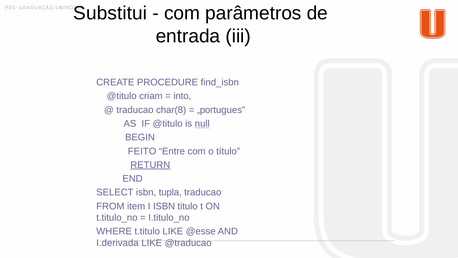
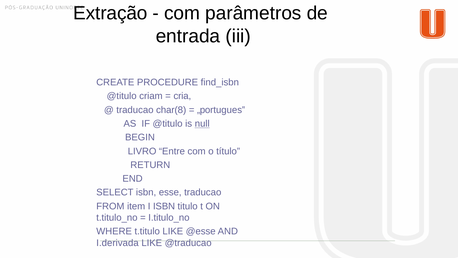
Substitui: Substitui -> Extração (110, 13)
into: into -> cria (182, 96)
FEITO: FEITO -> LIVRO (142, 151)
RETURN underline: present -> none (150, 165)
tupla: tupla -> esse (170, 192)
